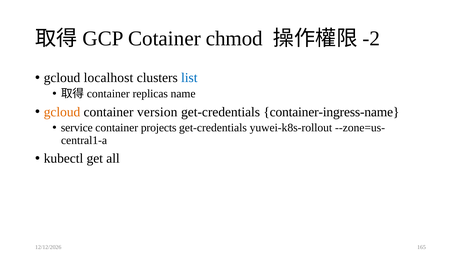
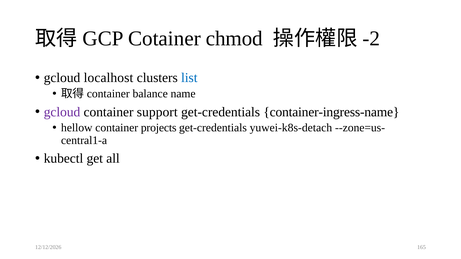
replicas: replicas -> balance (150, 94)
gcloud colour: orange -> purple (62, 112)
version: version -> support (157, 112)
service: service -> hellow (77, 128)
yuwei-k8s-rollout: yuwei-k8s-rollout -> yuwei-k8s-detach (291, 128)
